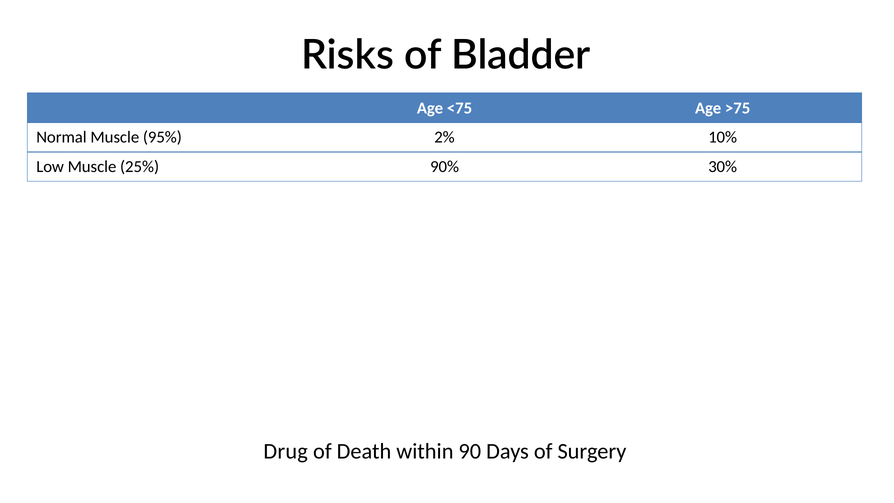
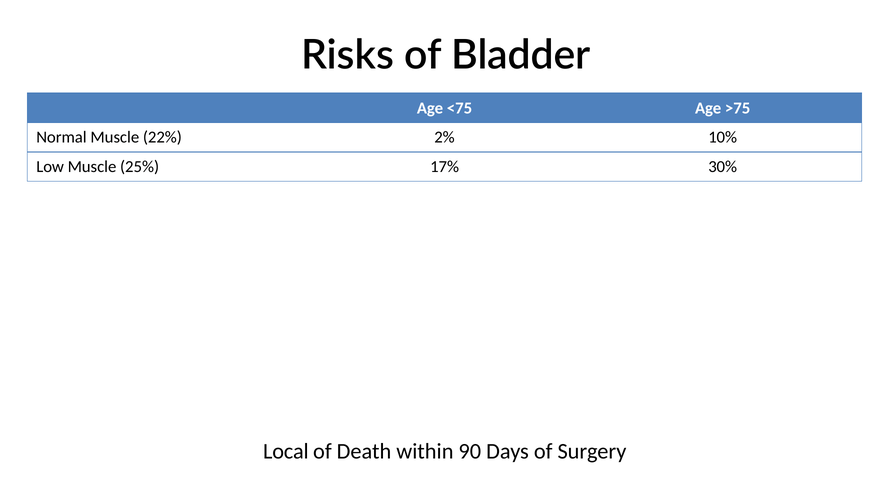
95%: 95% -> 22% (162, 137)
90%: 90% -> 17% (445, 167)
Drug: Drug -> Local (286, 451)
